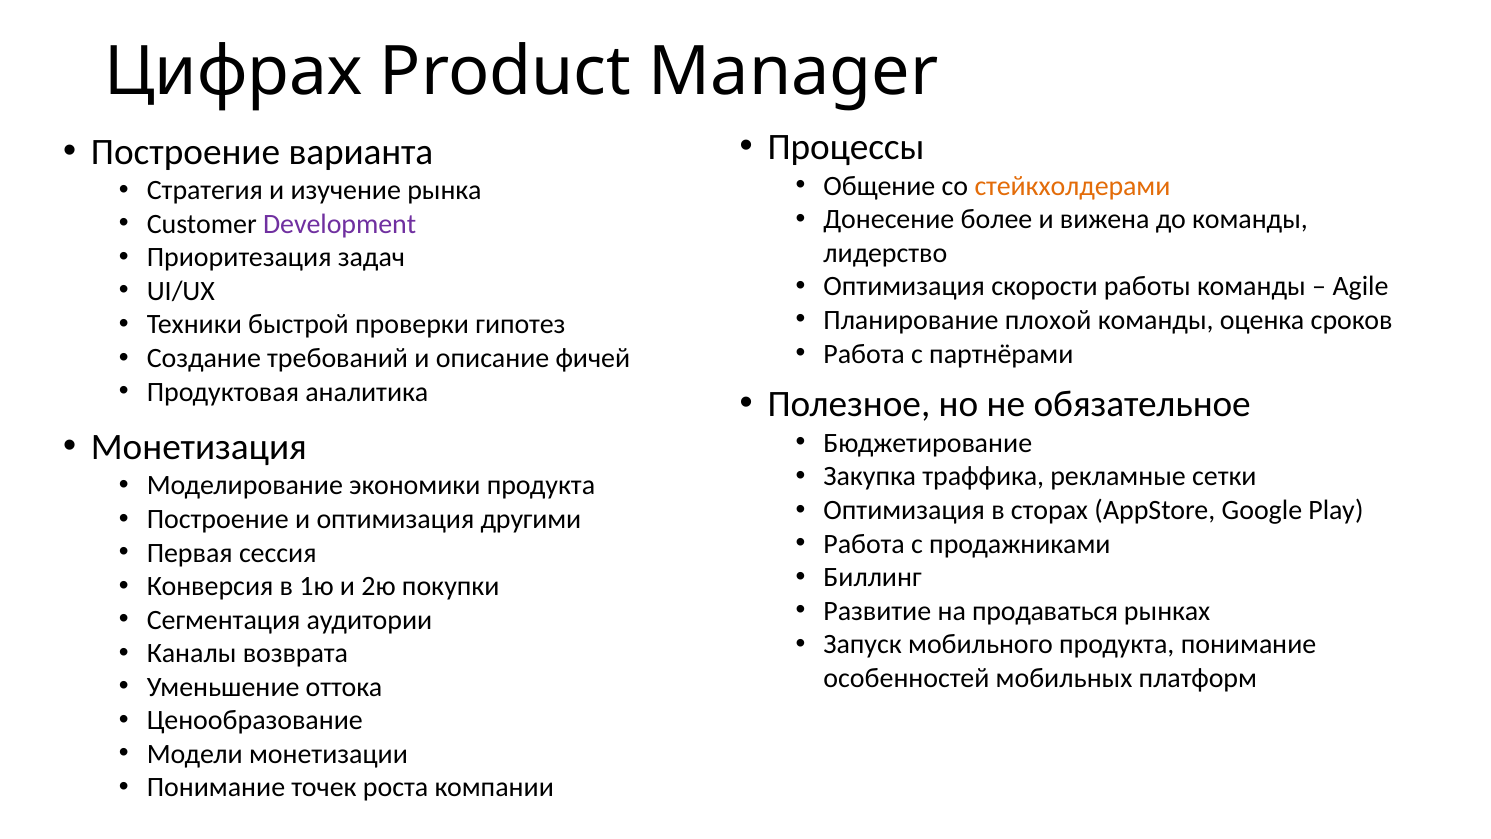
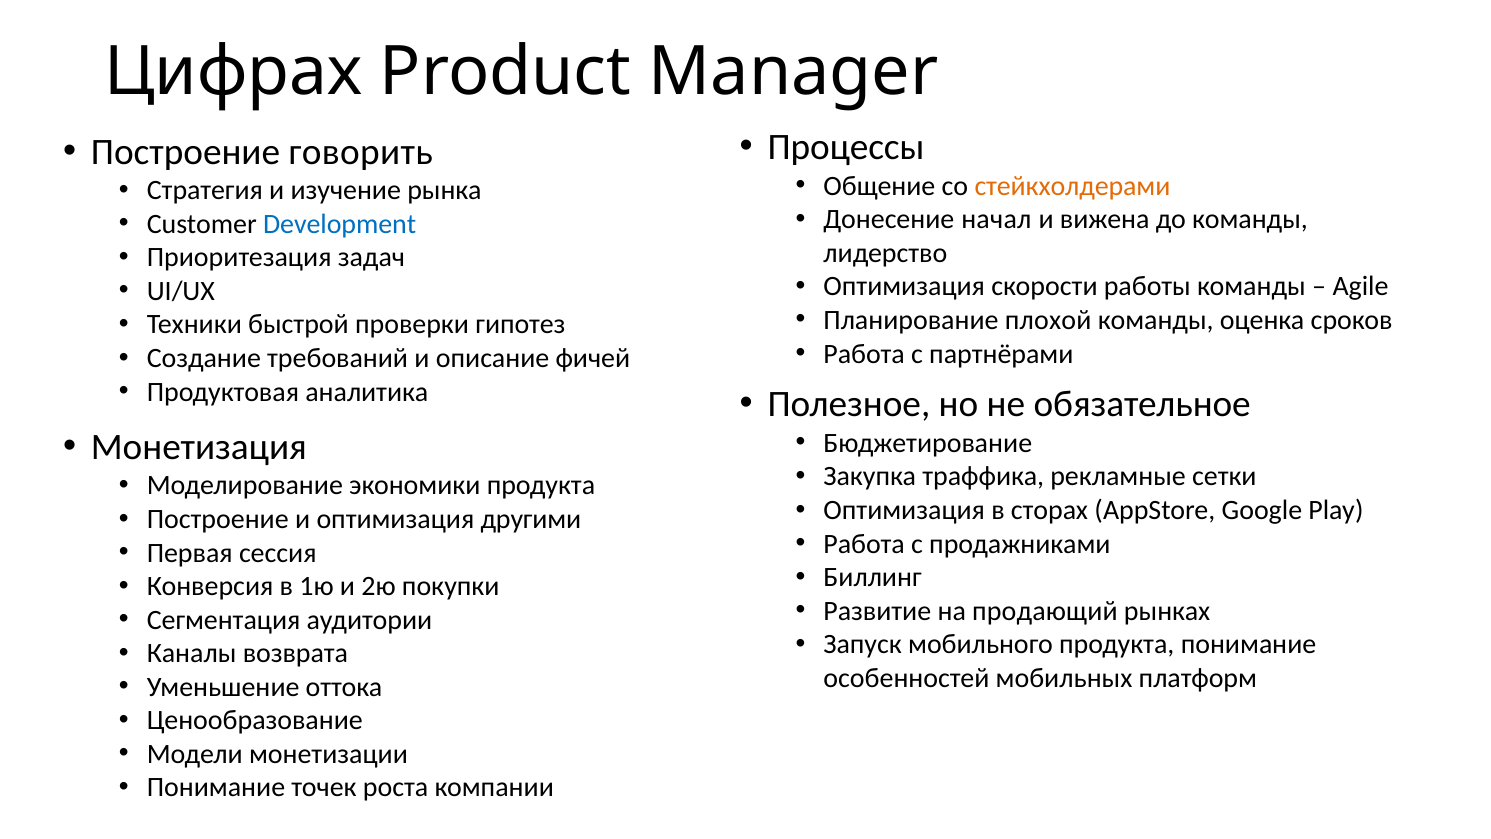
варианта: варианта -> говорить (361, 152)
более: более -> начал (996, 219)
Development colour: purple -> blue (340, 224)
продаваться: продаваться -> продающий (1045, 611)
